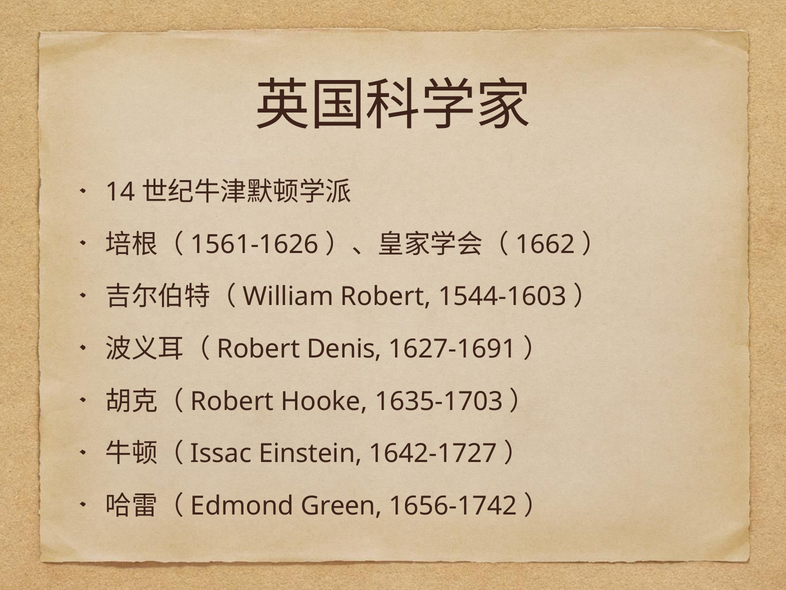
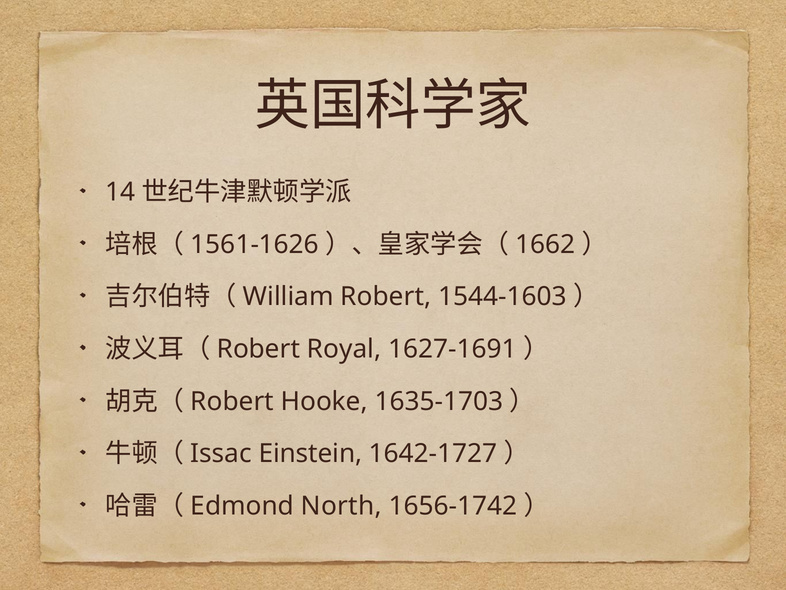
Denis: Denis -> Royal (344, 349)
Green: Green -> North (341, 506)
